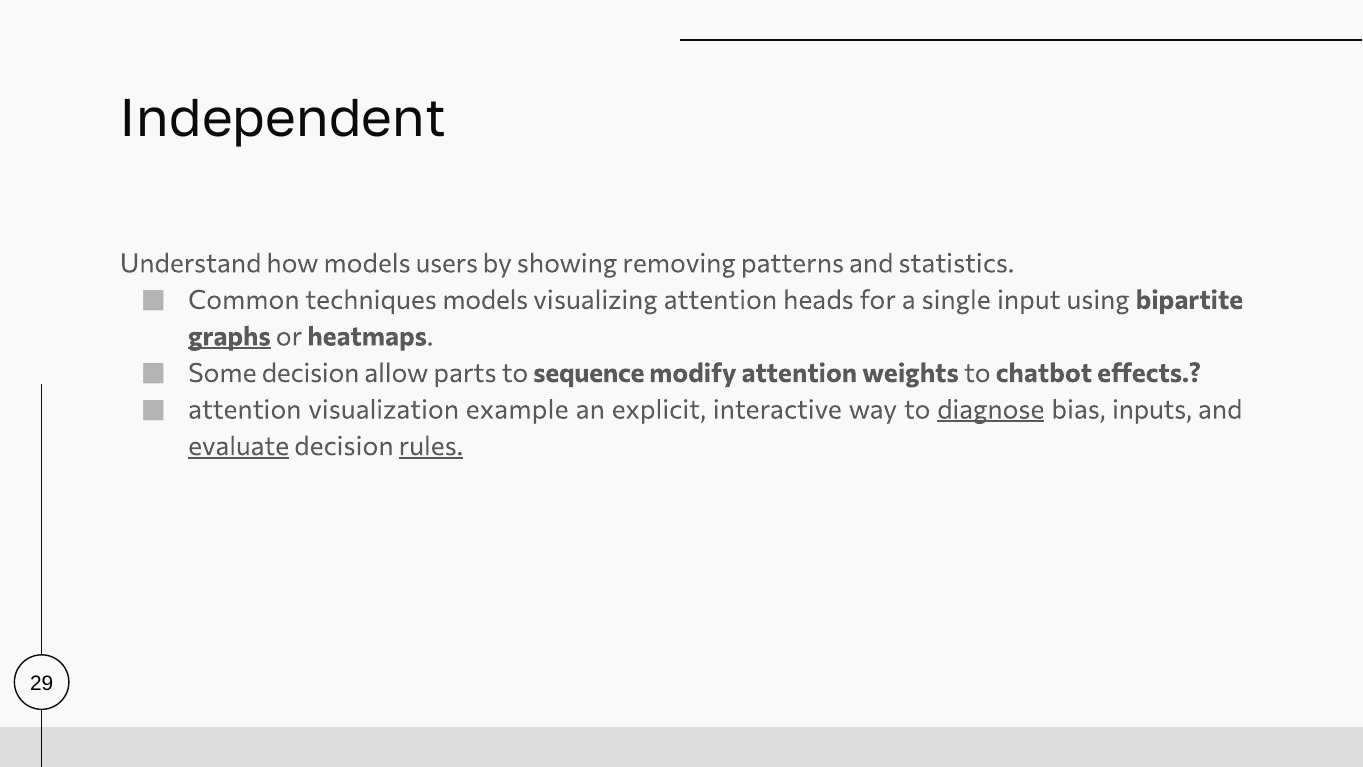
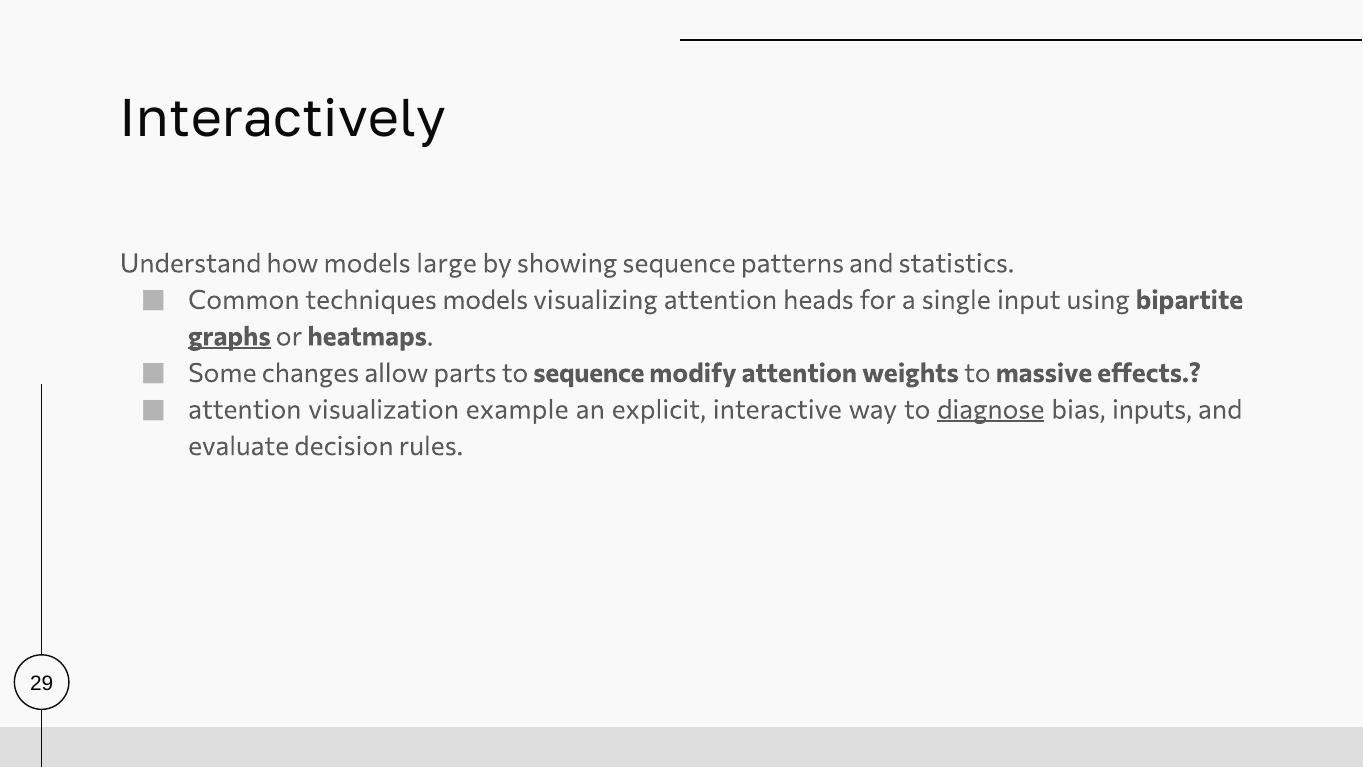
Independent: Independent -> Interactively (283, 119)
users: users -> large (447, 264)
showing removing: removing -> sequence (679, 264)
decision: decision -> changes (310, 373)
chatbot: chatbot -> massive (1044, 373)
evaluate underline: present -> none (239, 446)
rules underline: present -> none (431, 446)
